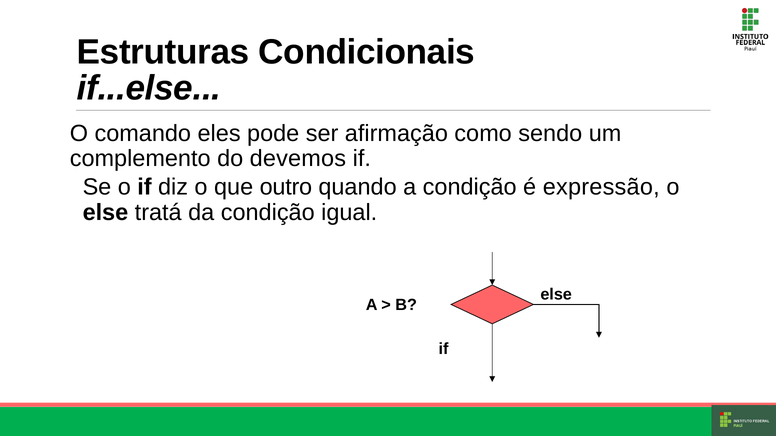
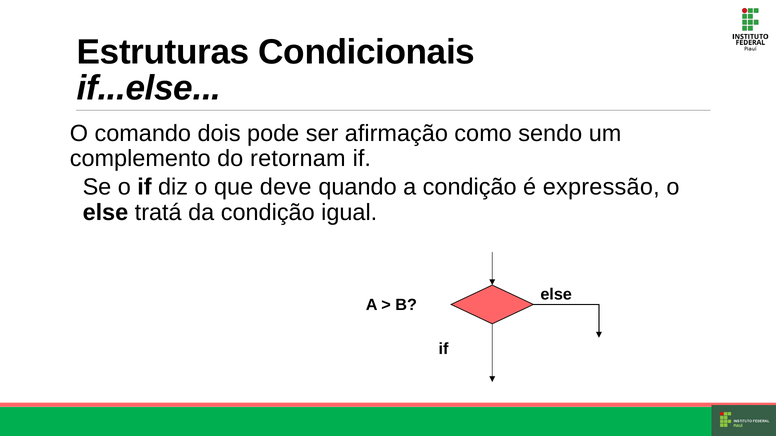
eles: eles -> dois (219, 134)
devemos: devemos -> retornam (298, 159)
outro: outro -> deve (286, 187)
